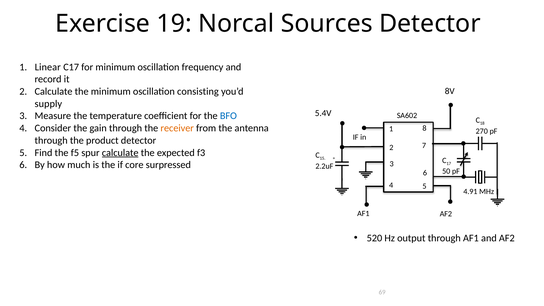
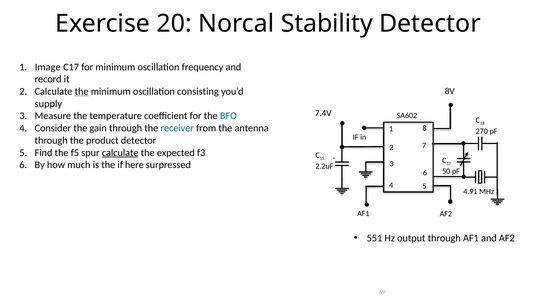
19: 19 -> 20 (174, 24)
Sources: Sources -> Stability (327, 24)
Linear: Linear -> Image (48, 67)
the underline: none -> present (82, 91)
5.4V: 5.4V -> 7.4V (323, 113)
receiver colour: orange -> blue (177, 128)
core: core -> here (134, 165)
520: 520 -> 551 (374, 238)
